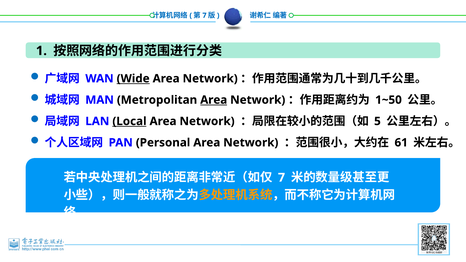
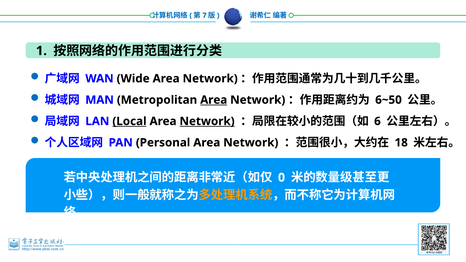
Wide underline: present -> none (133, 79)
1~50: 1~50 -> 6~50 (388, 100)
Network underline: none -> present (207, 121)
5: 5 -> 6 (377, 121)
61: 61 -> 18 (401, 143)
7: 7 -> 0 (282, 178)
